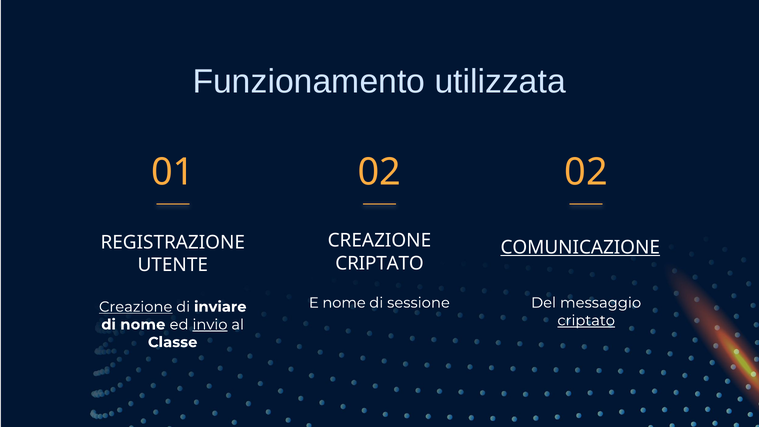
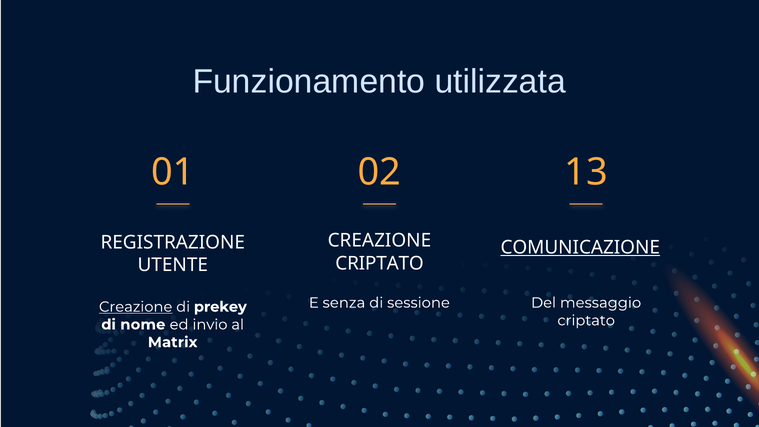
02 02: 02 -> 13 (586, 172)
E nome: nome -> senza (344, 303)
inviare: inviare -> prekey (220, 307)
criptato underline: present -> none (586, 320)
invio underline: present -> none (210, 325)
Classe: Classe -> Matrix (173, 342)
